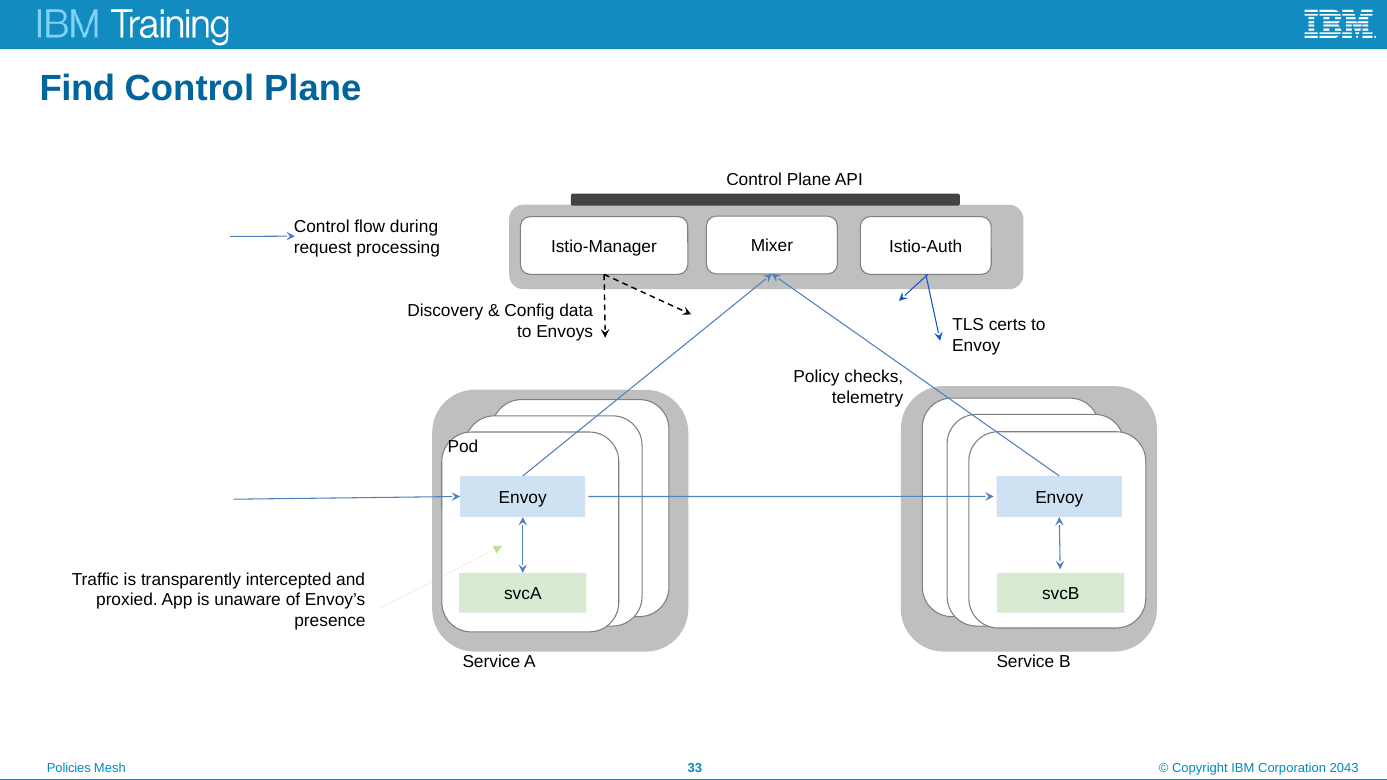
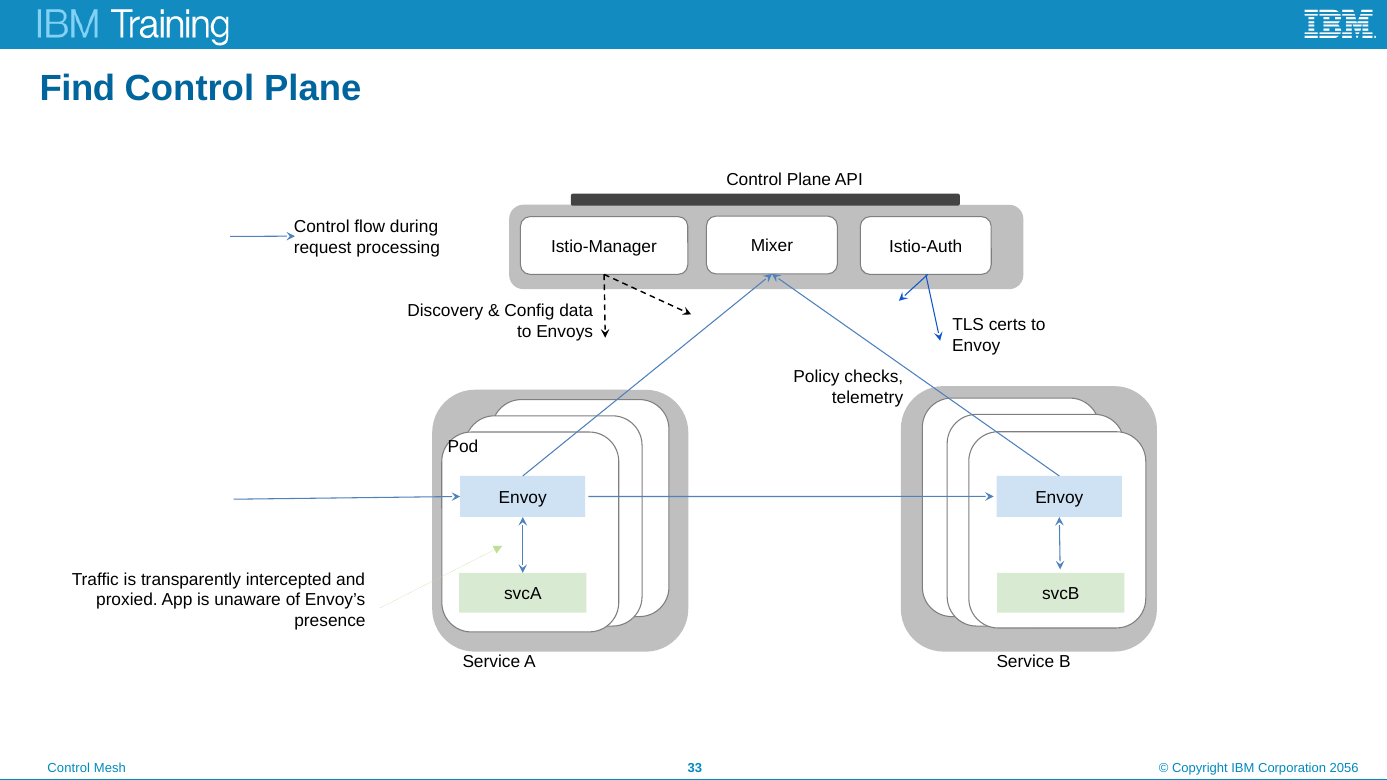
Policies: Policies -> Control (69, 769)
2043: 2043 -> 2056 (1344, 769)
